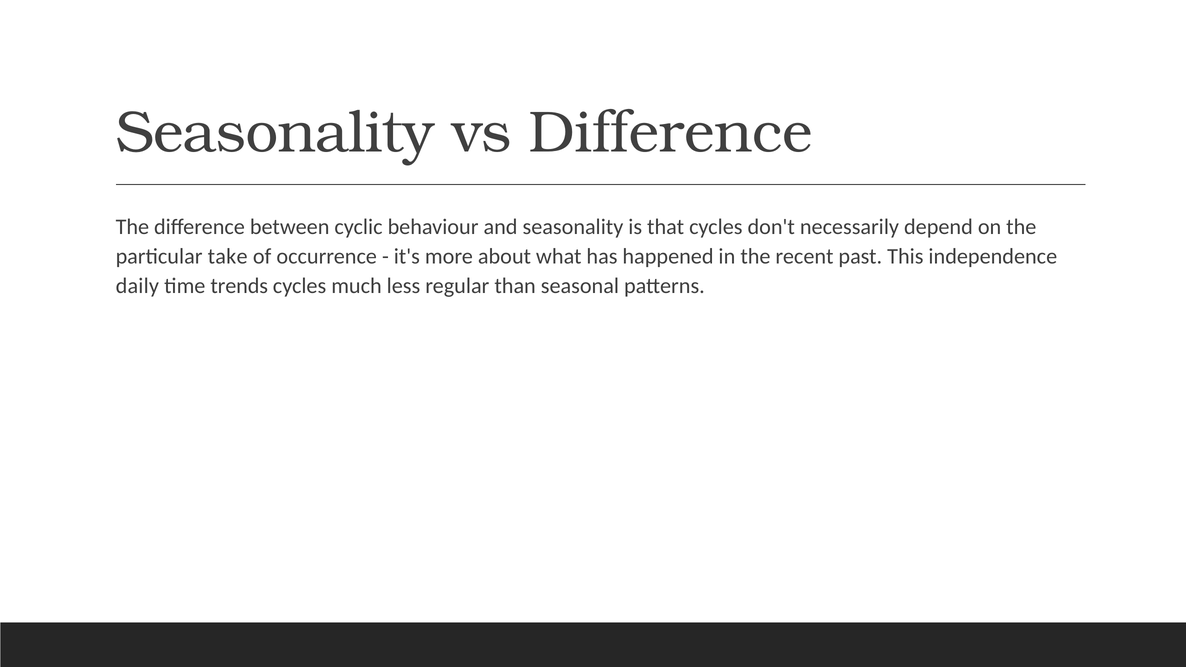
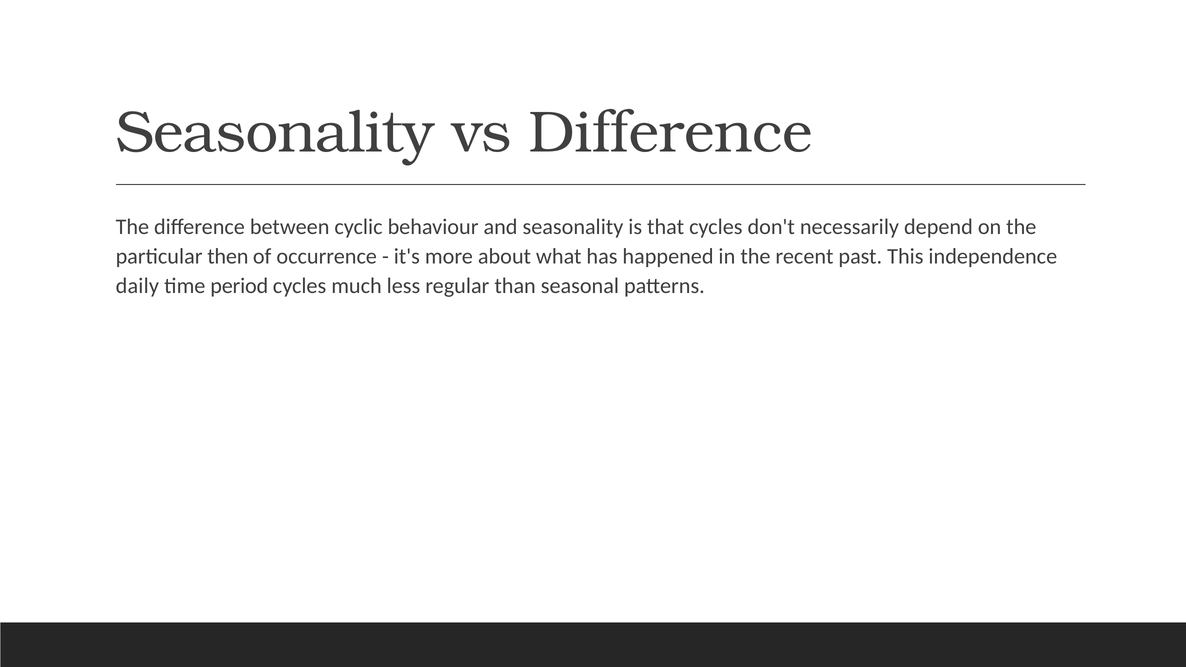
take: take -> then (228, 256)
trends: trends -> period (239, 286)
